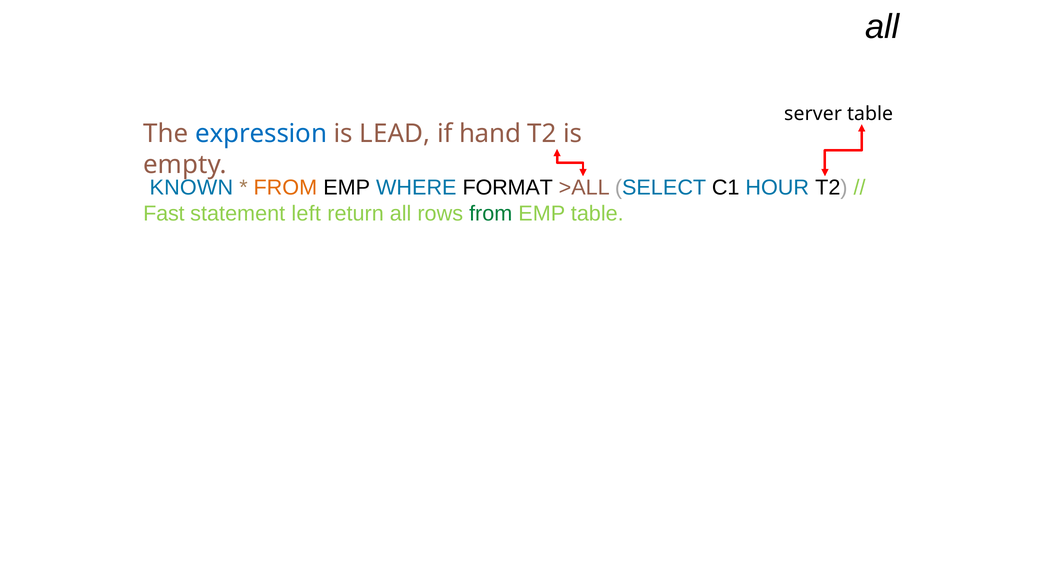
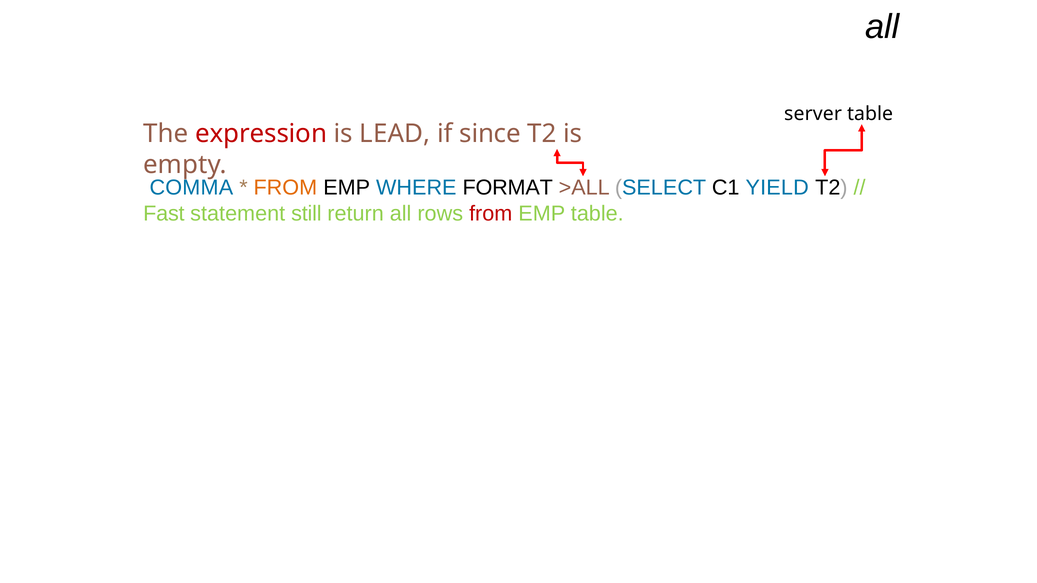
expression colour: blue -> red (261, 134)
hand: hand -> since (490, 134)
KNOWN: KNOWN -> COMMA (191, 188)
HOUR: HOUR -> YIELD (777, 188)
left: left -> still (306, 214)
from colour: green -> red (491, 214)
